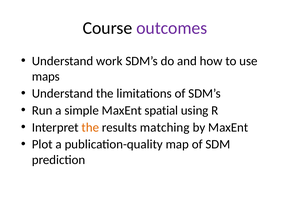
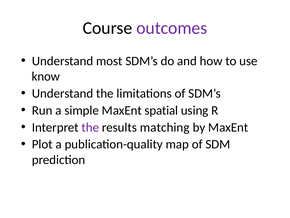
work: work -> most (109, 61)
maps: maps -> know (46, 76)
the colour: orange -> purple (90, 127)
